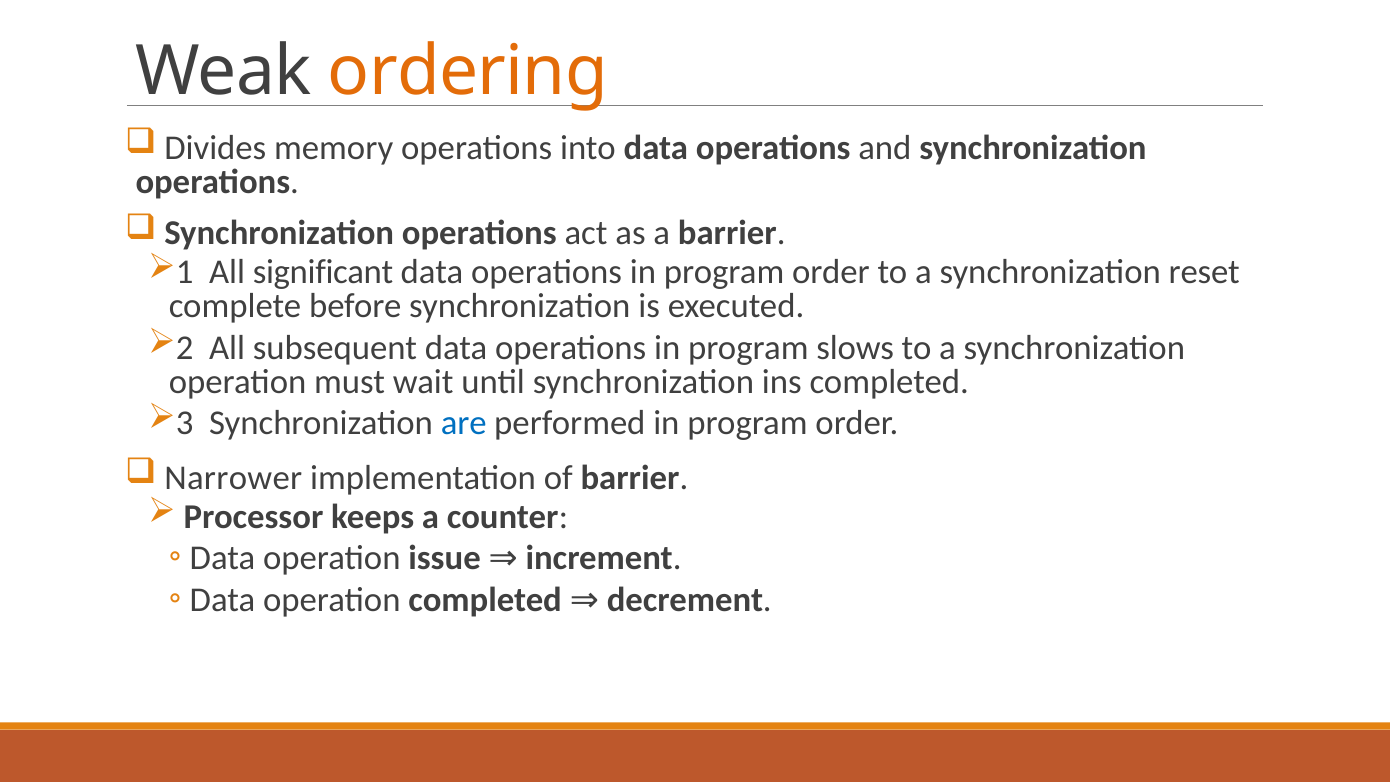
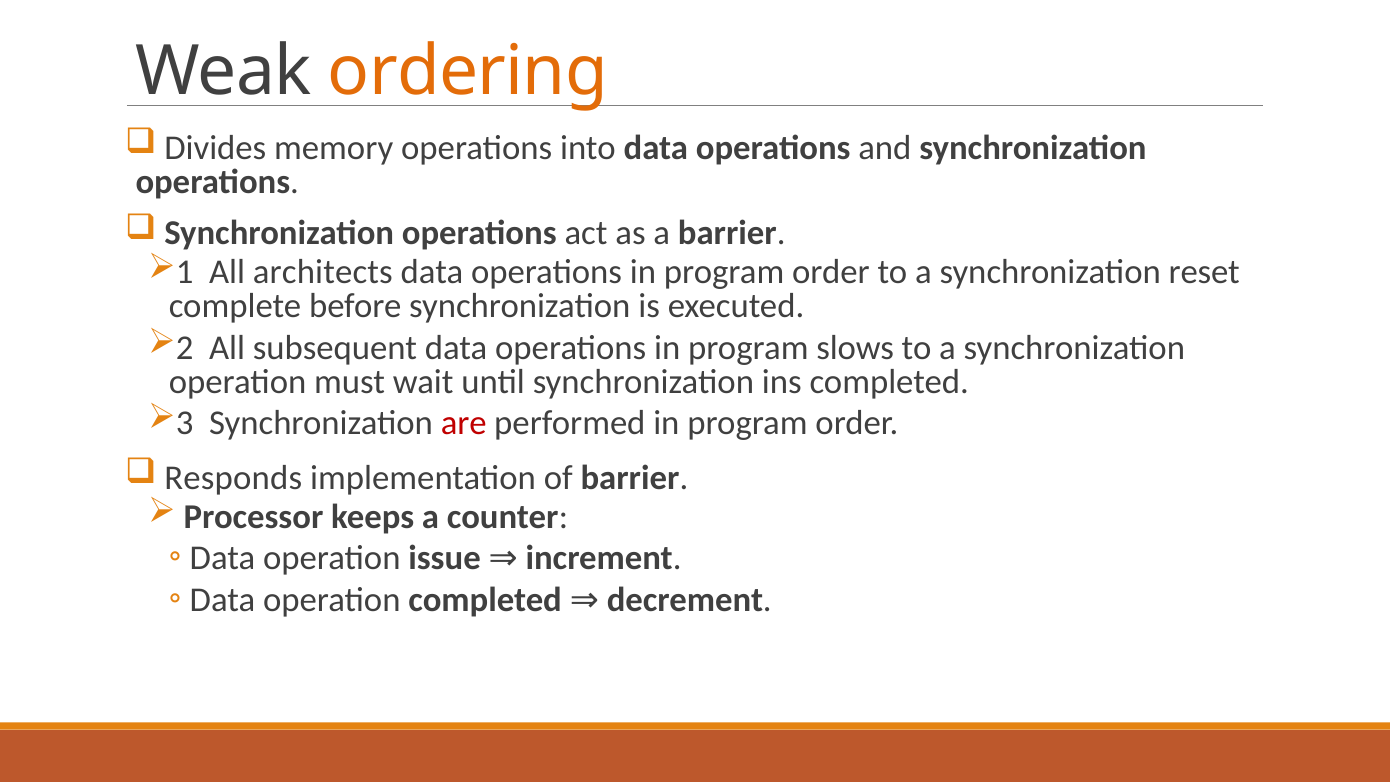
significant: significant -> architects (323, 272)
are colour: blue -> red (464, 423)
Narrower: Narrower -> Responds (233, 478)
